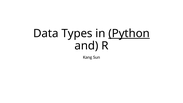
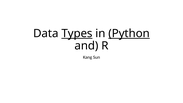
Types underline: none -> present (77, 33)
